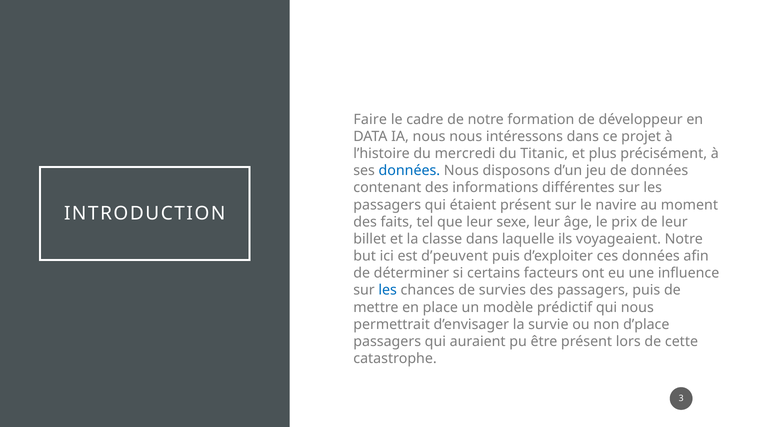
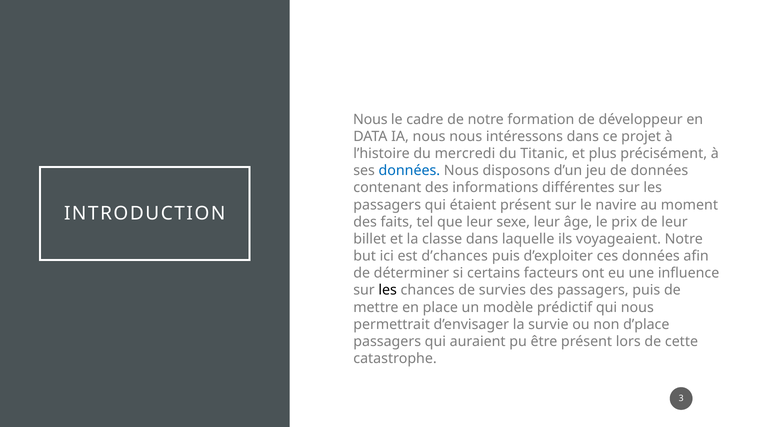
Faire: Faire -> Nous (370, 119)
d’peuvent: d’peuvent -> d’chances (455, 256)
les colour: blue -> black (388, 290)
